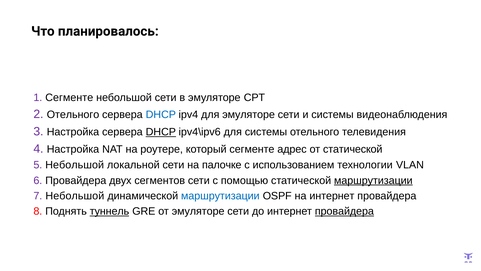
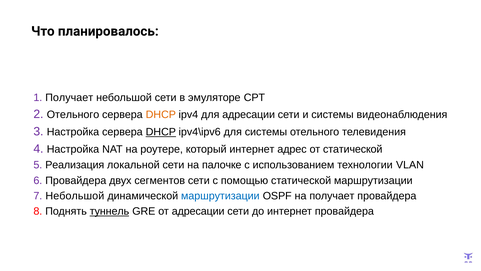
1 Сегменте: Сегменте -> Получает (69, 98)
DHCP colour: blue -> orange (161, 115)
для эмуляторе: эмуляторе -> адресации (249, 115)
который сегменте: сегменте -> интернет (252, 149)
5 Небольшой: Небольшой -> Реализация (75, 165)
маршрутизации underline: present -> none (373, 180)
на интернет: интернет -> получает (332, 196)
от эмуляторе: эмуляторе -> адресации (198, 211)
провайдера underline: present -> none (344, 211)
